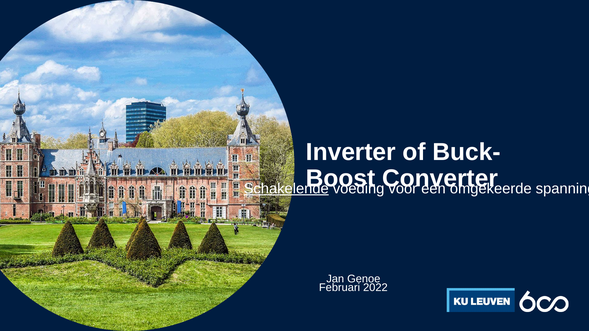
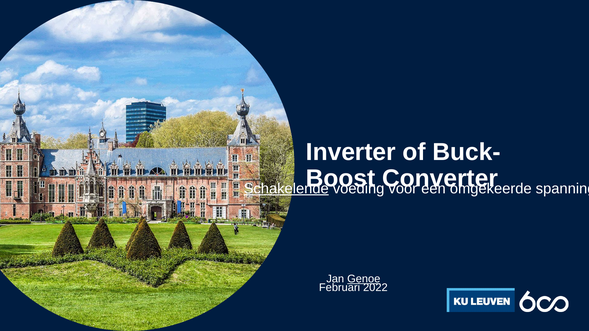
Genoe underline: none -> present (364, 279)
